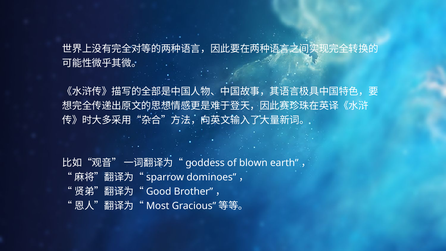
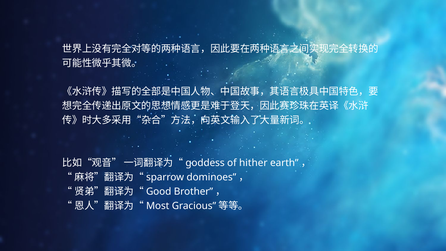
blown: blown -> hither (253, 163)
